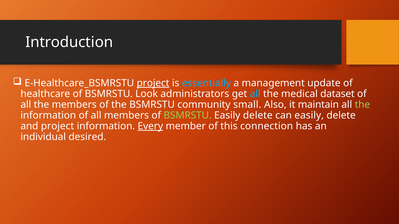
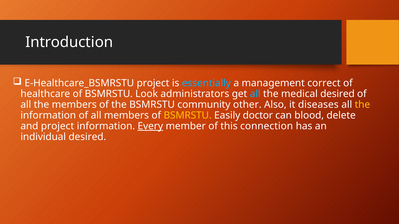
project underline: present -> none (153, 83)
update: update -> correct (324, 83)
medical dataset: dataset -> desired (337, 94)
small: small -> other (247, 105)
maintain: maintain -> diseases (318, 105)
the colour: light green -> yellow (362, 105)
BSMRSTU colour: light green -> yellow (188, 116)
delete: delete -> doctor (258, 116)
can easily: easily -> blood (309, 116)
